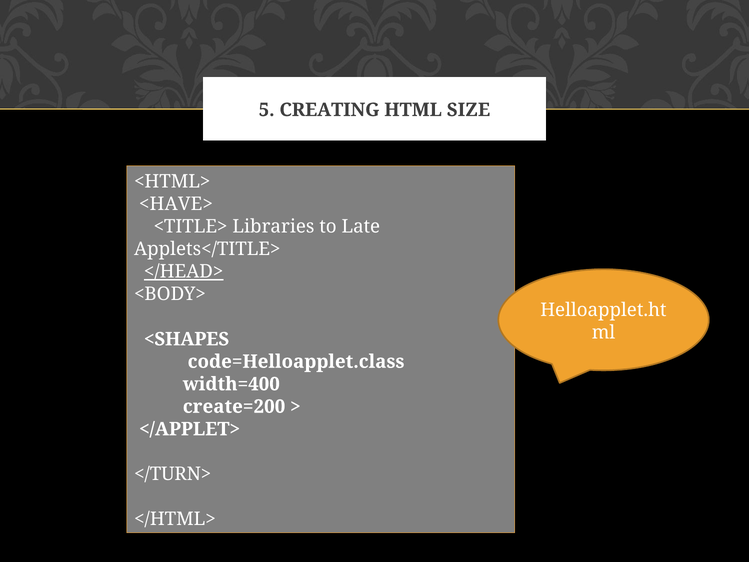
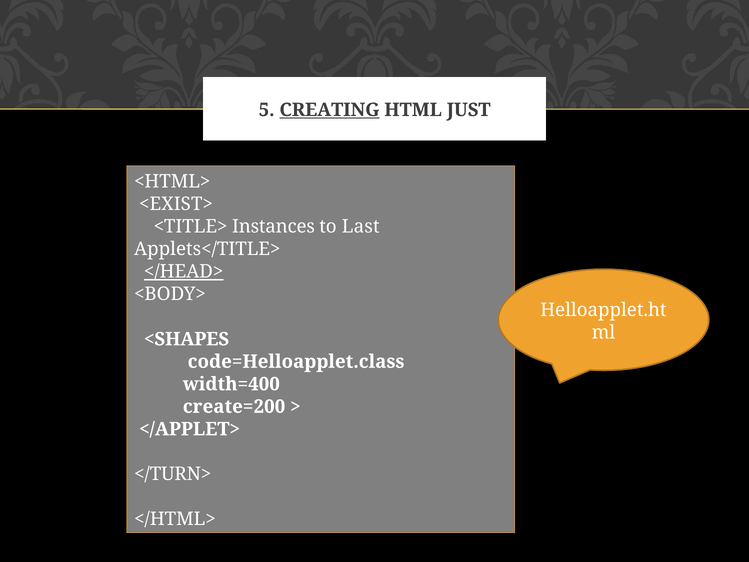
CREATING underline: none -> present (330, 110)
SIZE: SIZE -> JUST (469, 110)
<HAVE>: <HAVE> -> <EXIST> (176, 204)
Libraries: Libraries -> Instances (274, 227)
Late: Late -> Last (361, 227)
